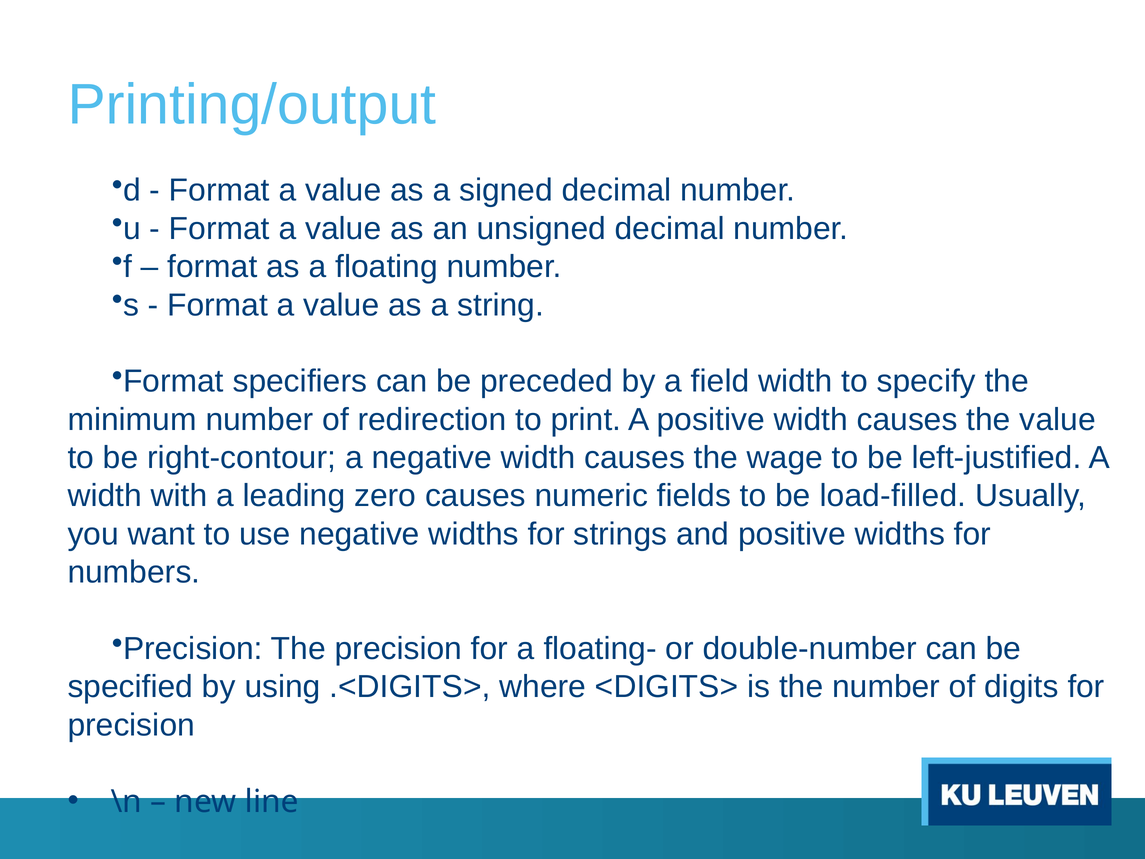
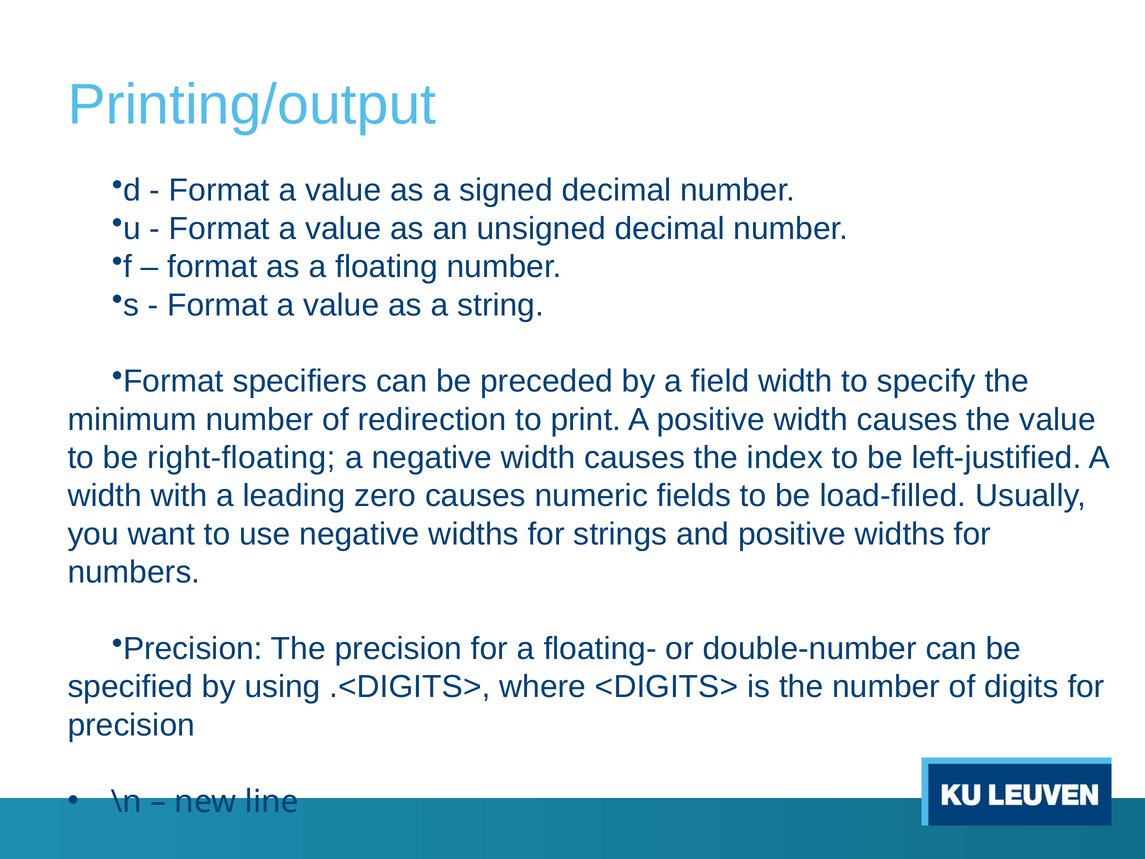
right-contour: right-contour -> right-floating (242, 458)
wage: wage -> index (785, 458)
